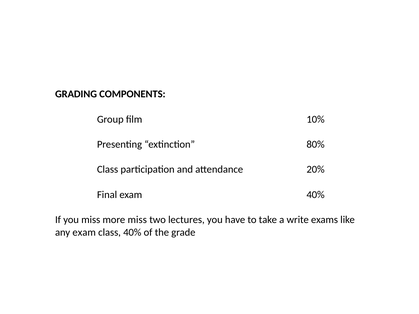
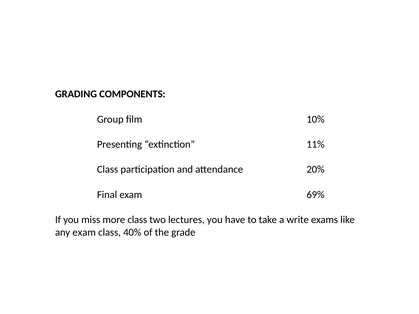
80%: 80% -> 11% (316, 145)
exam 40%: 40% -> 69% (316, 195)
more miss: miss -> class (137, 220)
